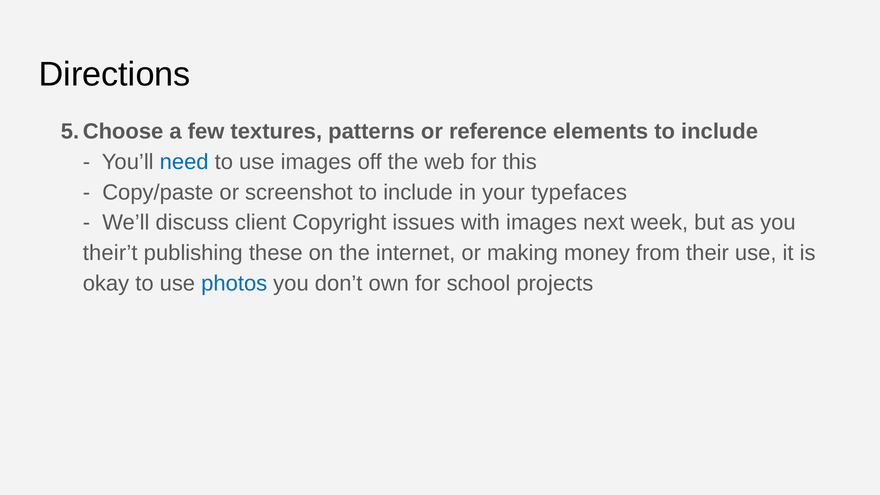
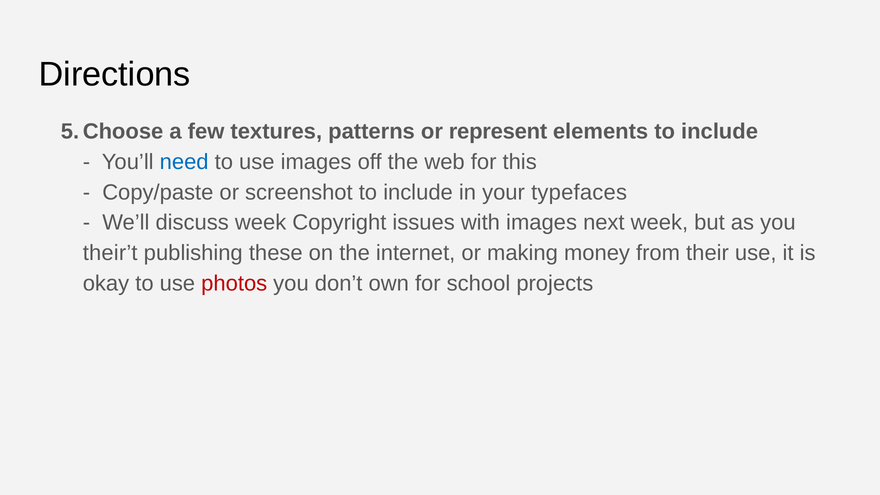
reference: reference -> represent (498, 132)
discuss client: client -> week (261, 223)
photos colour: blue -> red (234, 283)
